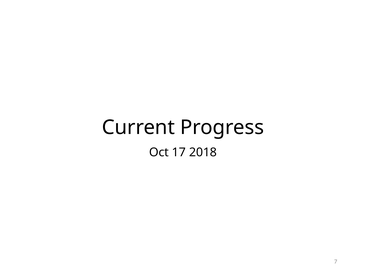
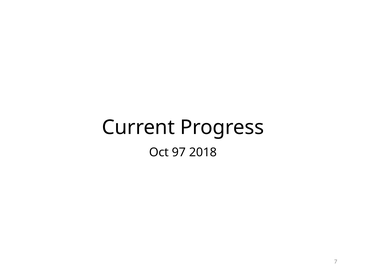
17: 17 -> 97 (179, 153)
